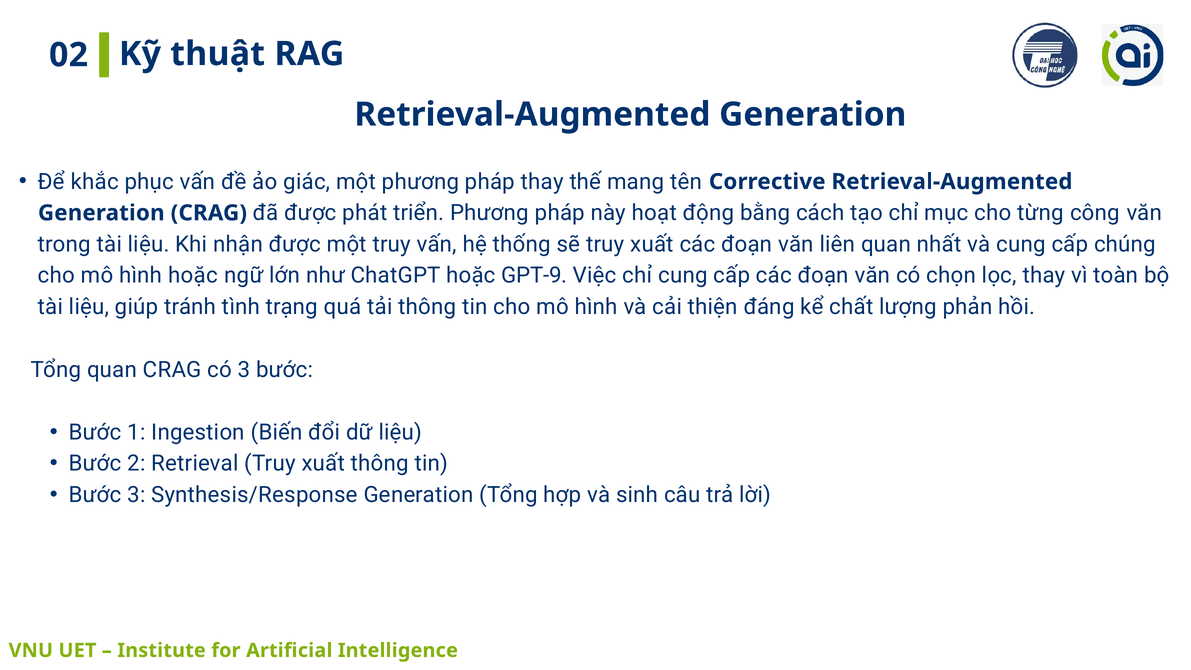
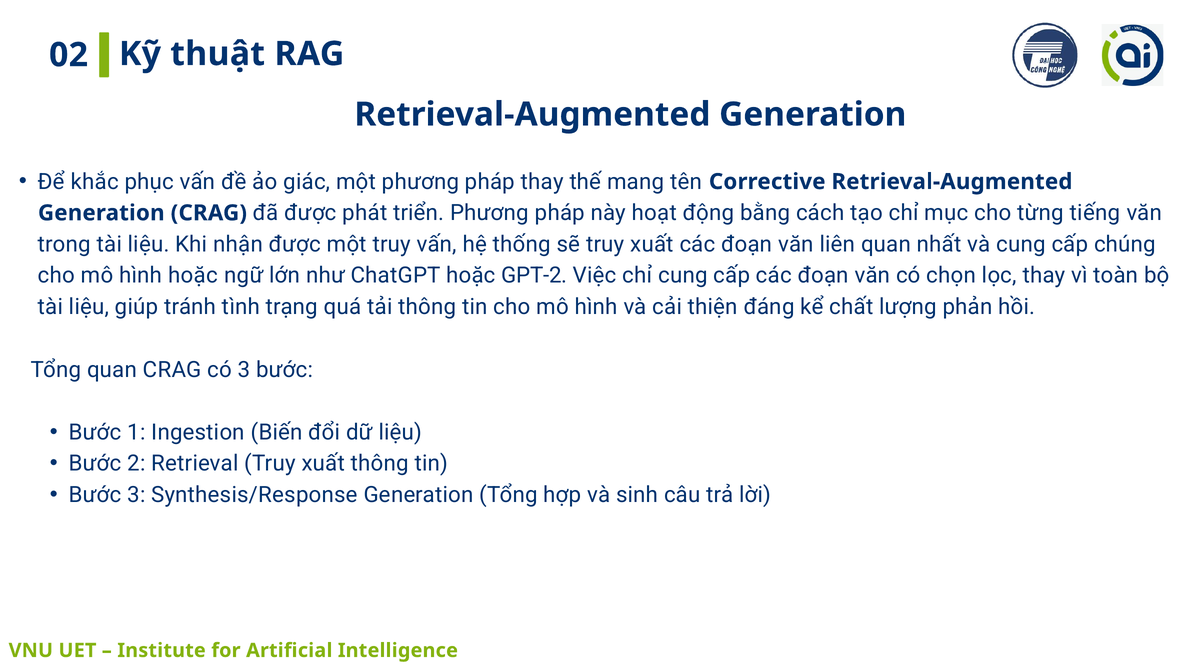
công: công -> tiếng (1095, 213)
GPT-9: GPT-9 -> GPT-2 (534, 275)
